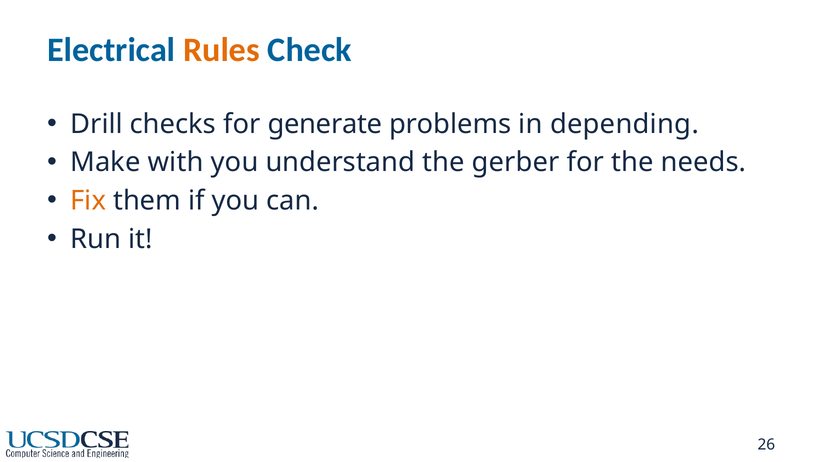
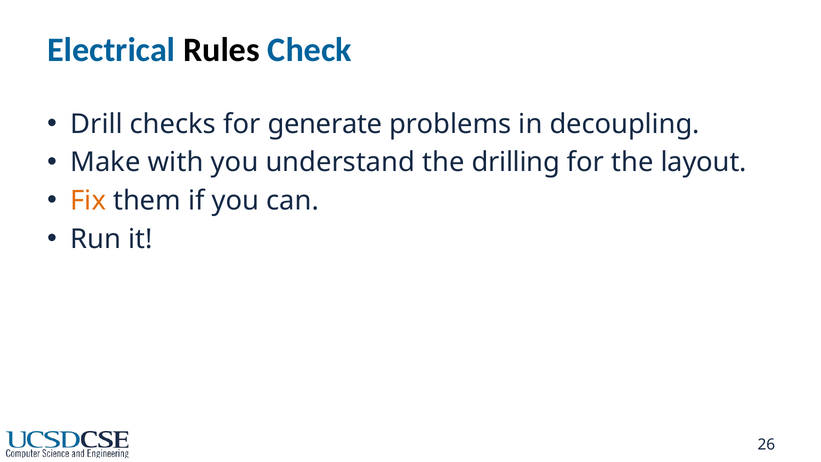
Rules colour: orange -> black (221, 50)
depending: depending -> decoupling (625, 124)
gerber: gerber -> drilling (516, 162)
needs: needs -> layout (704, 162)
